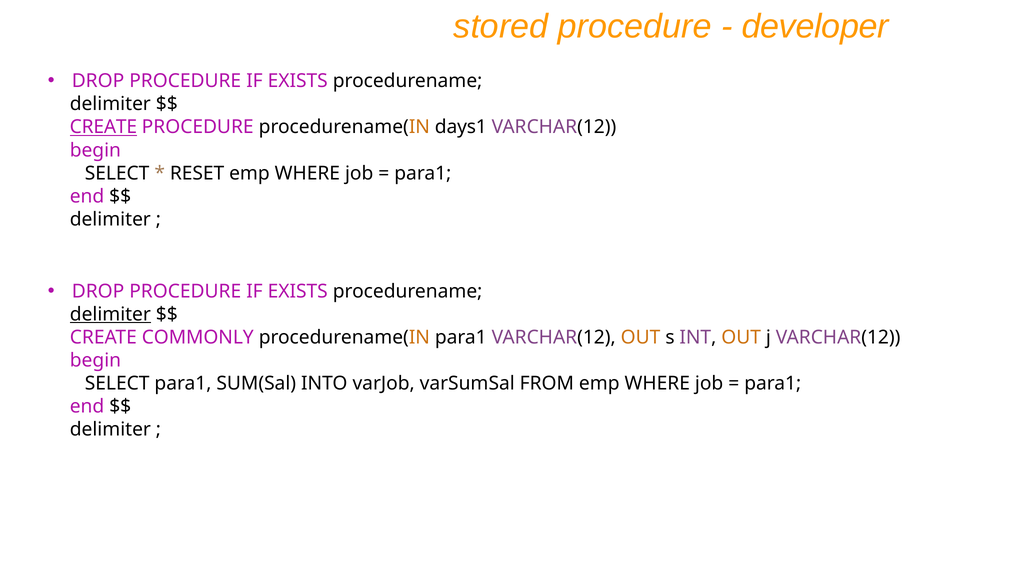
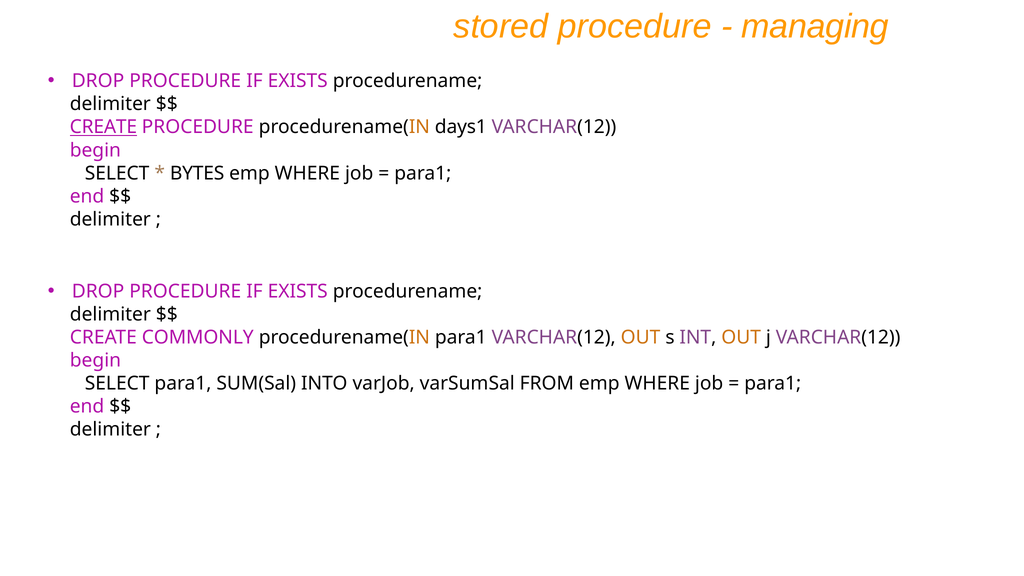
developer: developer -> managing (815, 27)
RESET: RESET -> BYTES (197, 173)
delimiter underline: present -> none (110, 314)
